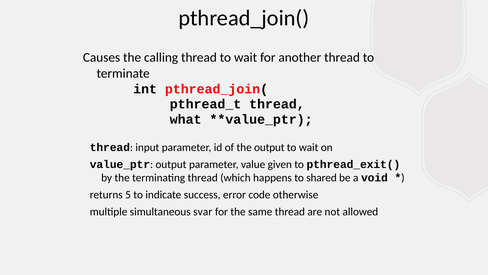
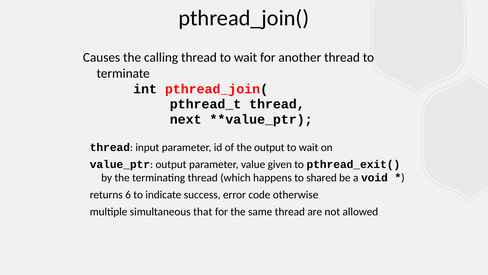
what: what -> next (186, 119)
5: 5 -> 6 (128, 195)
svar: svar -> that (203, 212)
